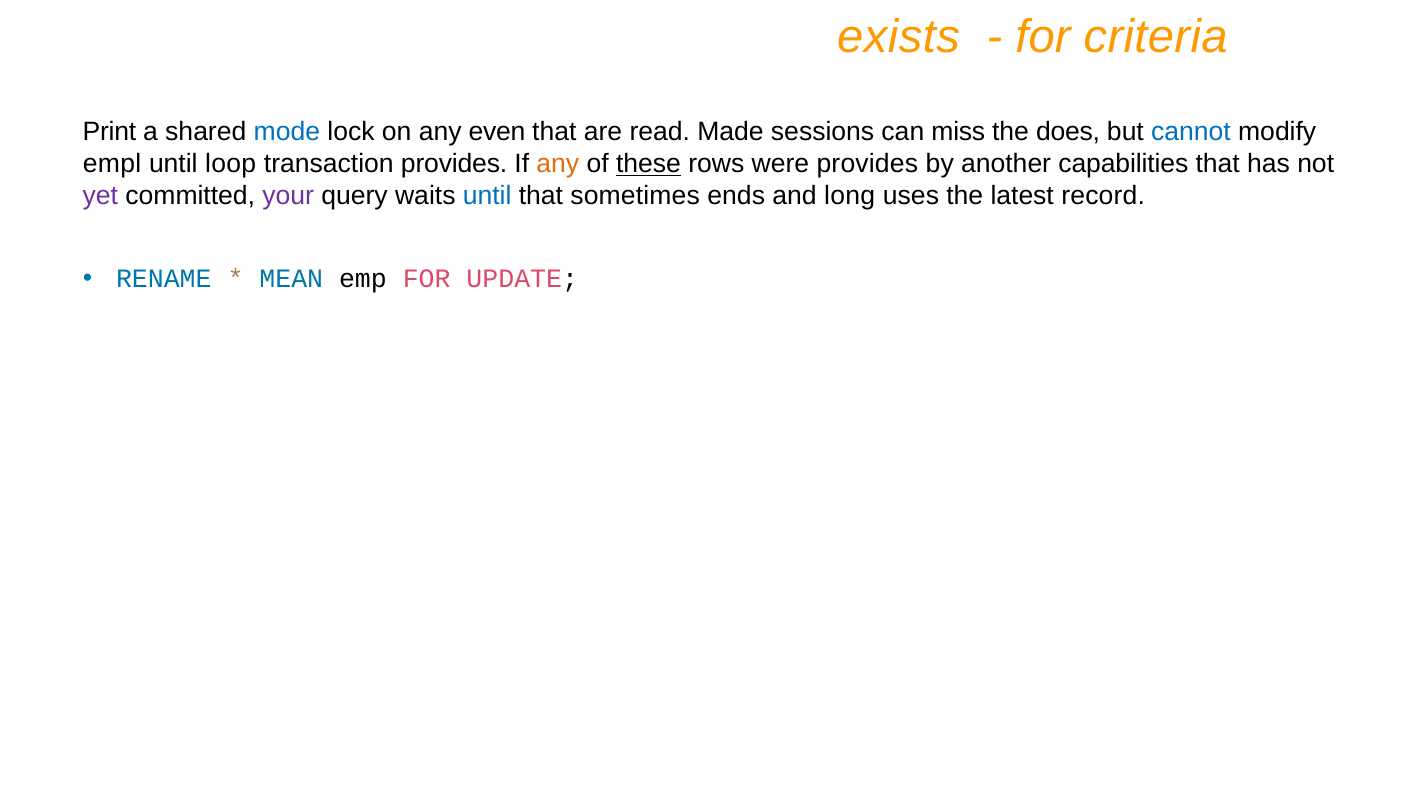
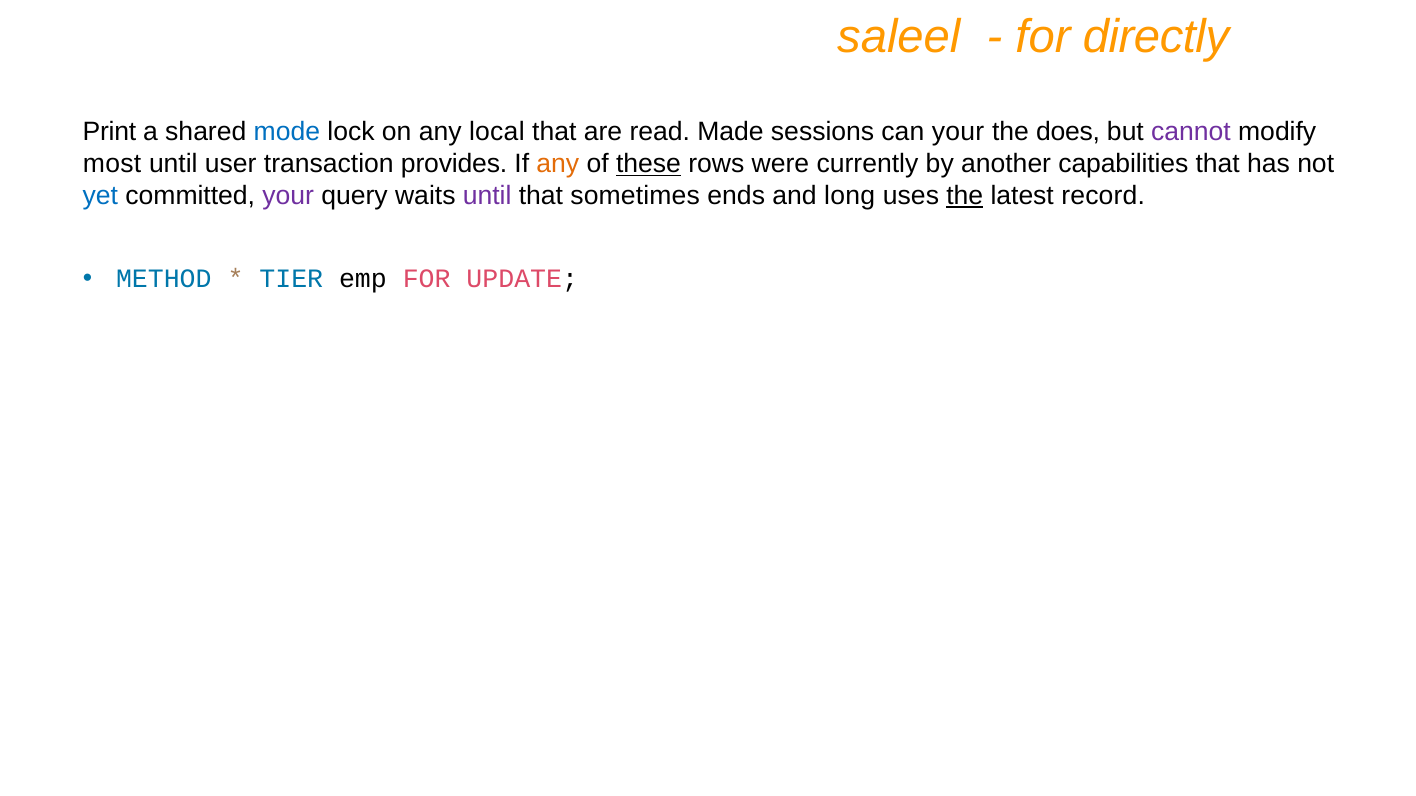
exists: exists -> saleel (899, 37)
criteria: criteria -> directly (1156, 37)
even: even -> local (497, 132)
can miss: miss -> your (958, 132)
cannot colour: blue -> purple (1191, 132)
empl: empl -> most (112, 164)
loop: loop -> user (231, 164)
were provides: provides -> currently (867, 164)
yet colour: purple -> blue (100, 196)
until colour: blue -> purple (487, 196)
the underline: none -> present (965, 196)
RENAME: RENAME -> METHOD (164, 279)
MEAN: MEAN -> TIER (291, 279)
